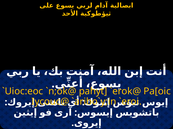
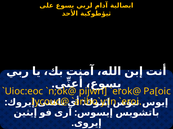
pahyt: pahyt -> pijwri (93, 92)
